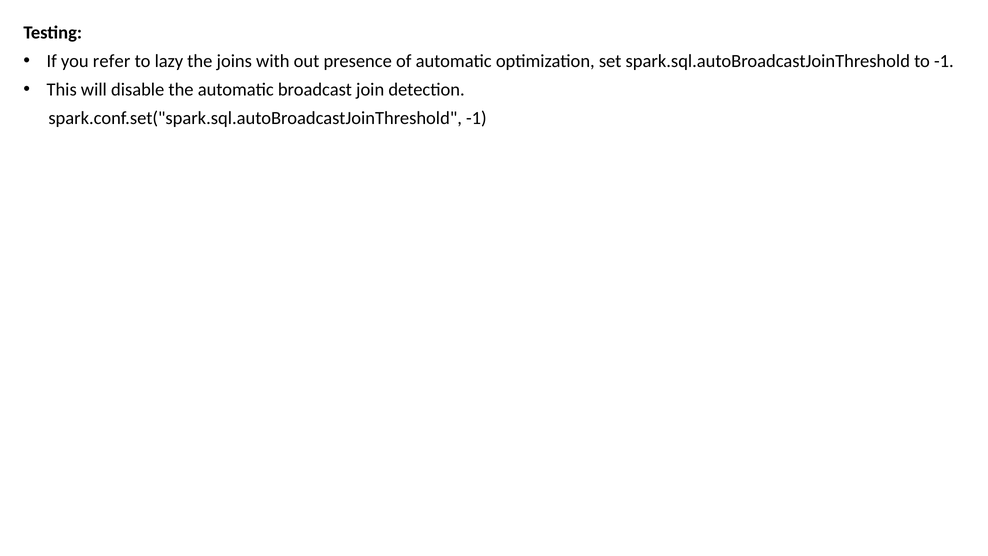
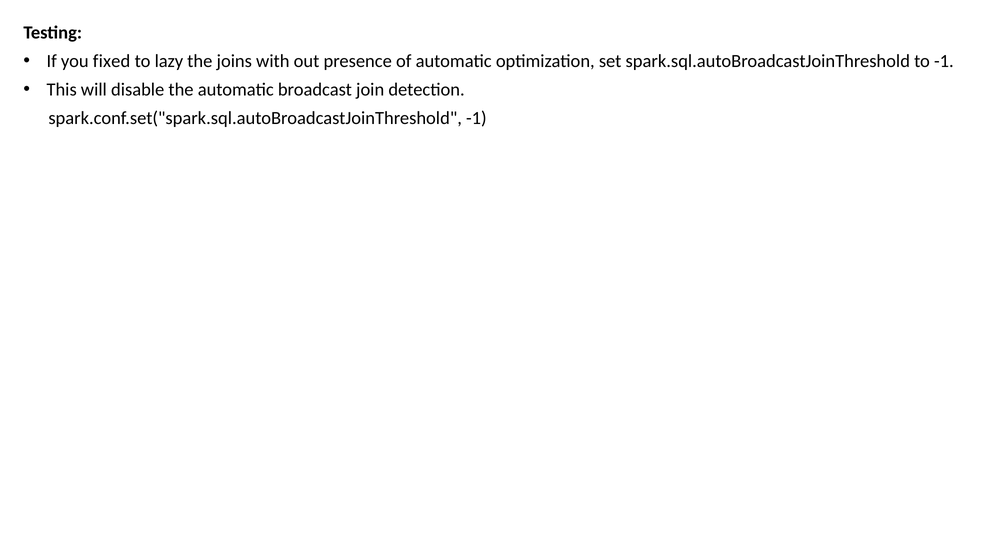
refer: refer -> fixed (112, 61)
